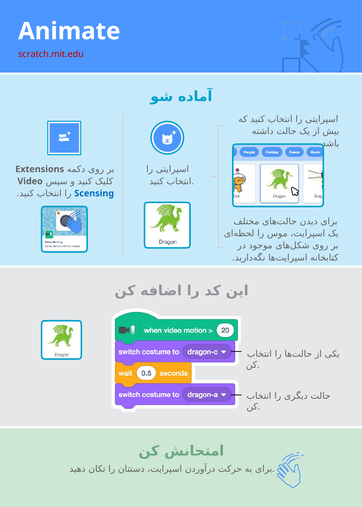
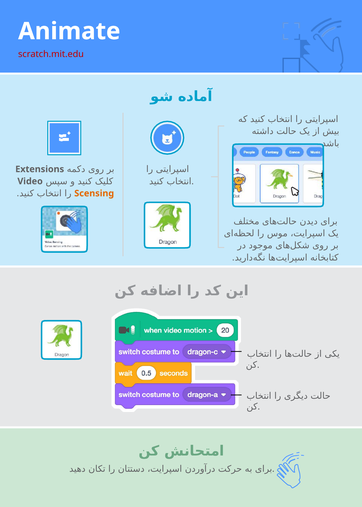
Scensing colour: blue -> orange (94, 193)
